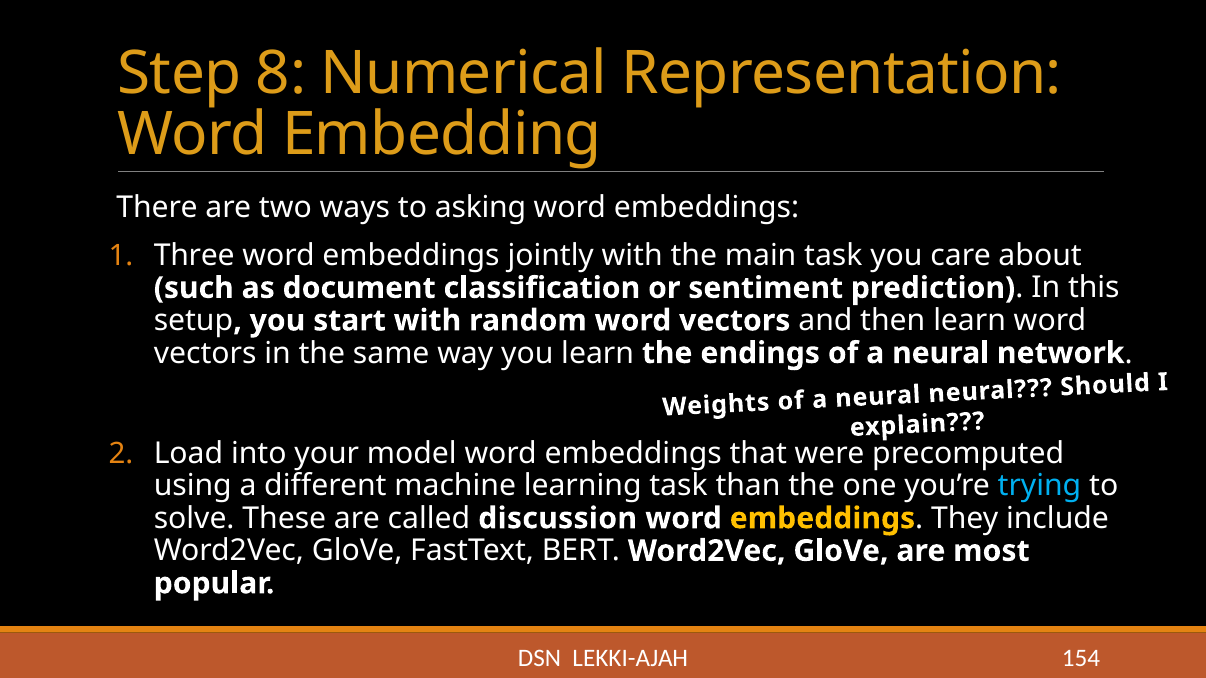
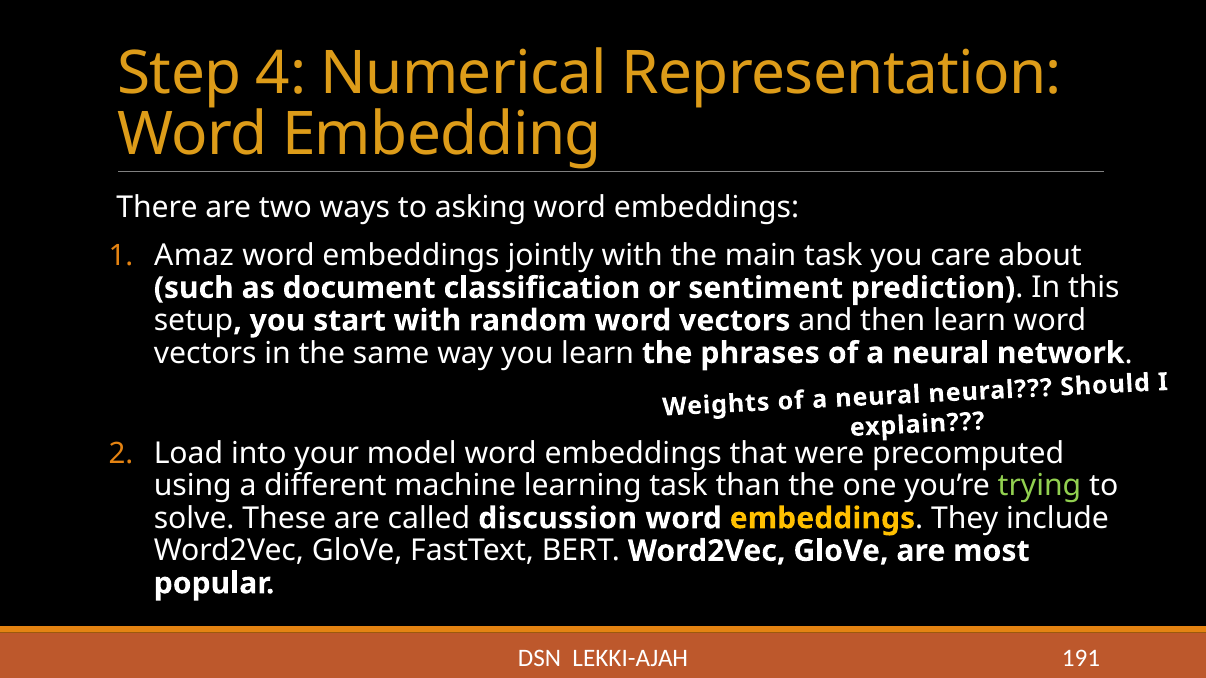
8: 8 -> 4 (281, 74)
Three: Three -> Amaz (194, 256)
endings: endings -> phrases (760, 353)
trying colour: light blue -> light green (1039, 486)
154: 154 -> 191 (1081, 658)
